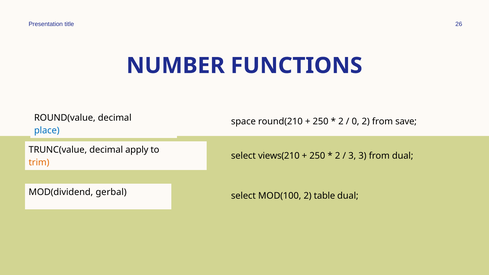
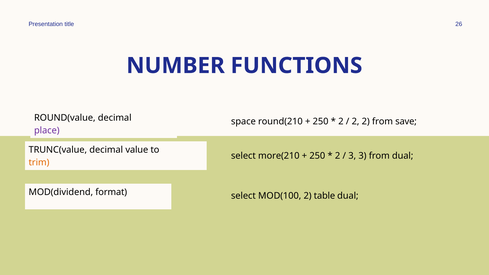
0: 0 -> 2 (356, 121)
place colour: blue -> purple (47, 130)
apply: apply -> value (137, 150)
views(210: views(210 -> more(210 (279, 156)
gerbal: gerbal -> format (111, 192)
